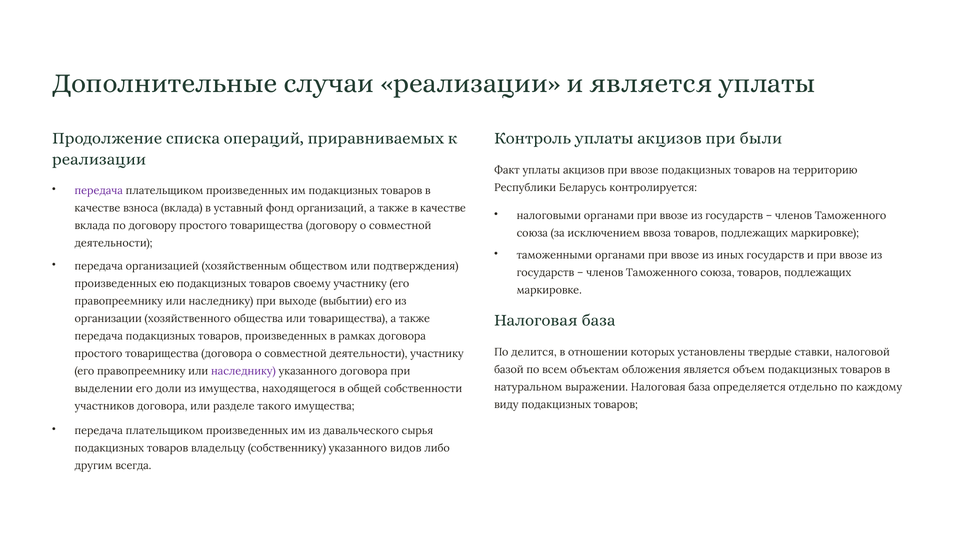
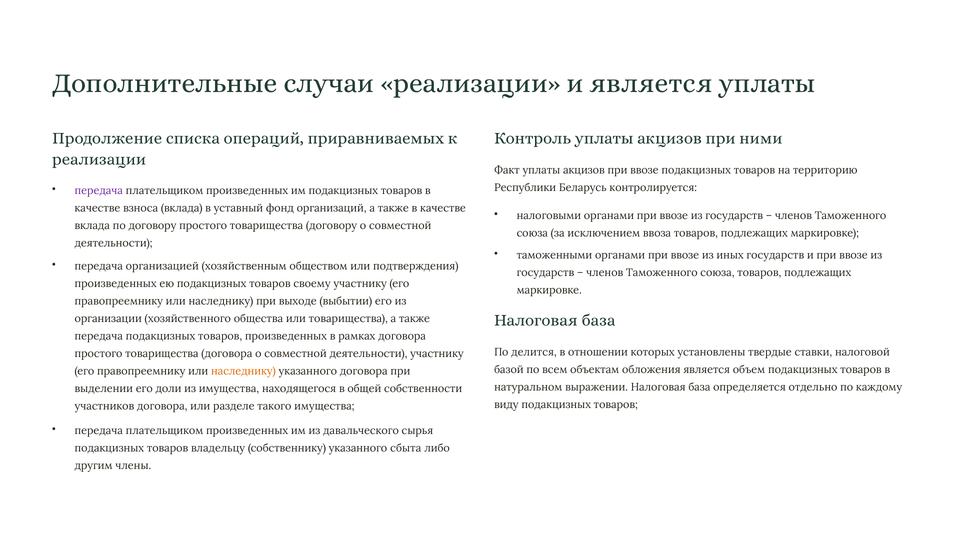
были: были -> ними (761, 138)
наследнику colour: purple -> orange (243, 371)
видов: видов -> сбыта (406, 448)
всегда: всегда -> члены (133, 466)
